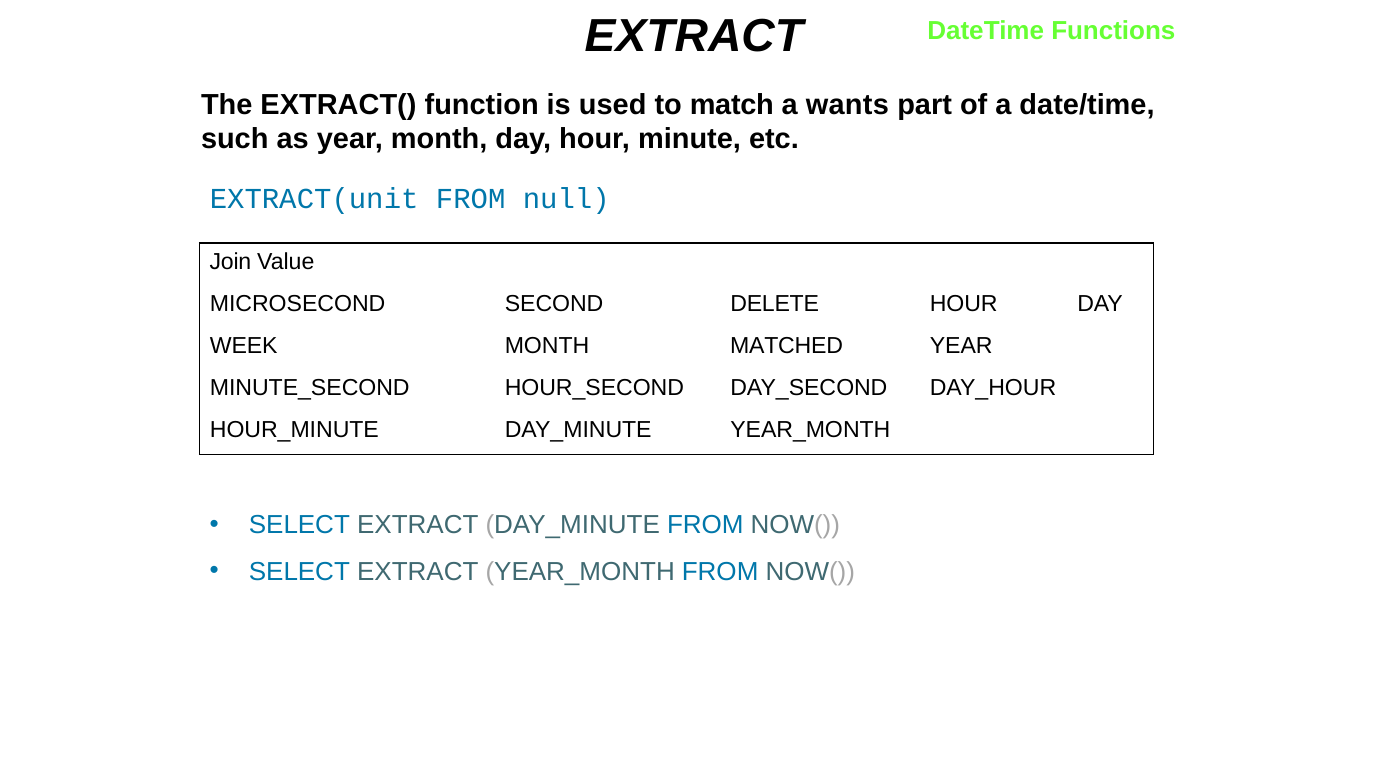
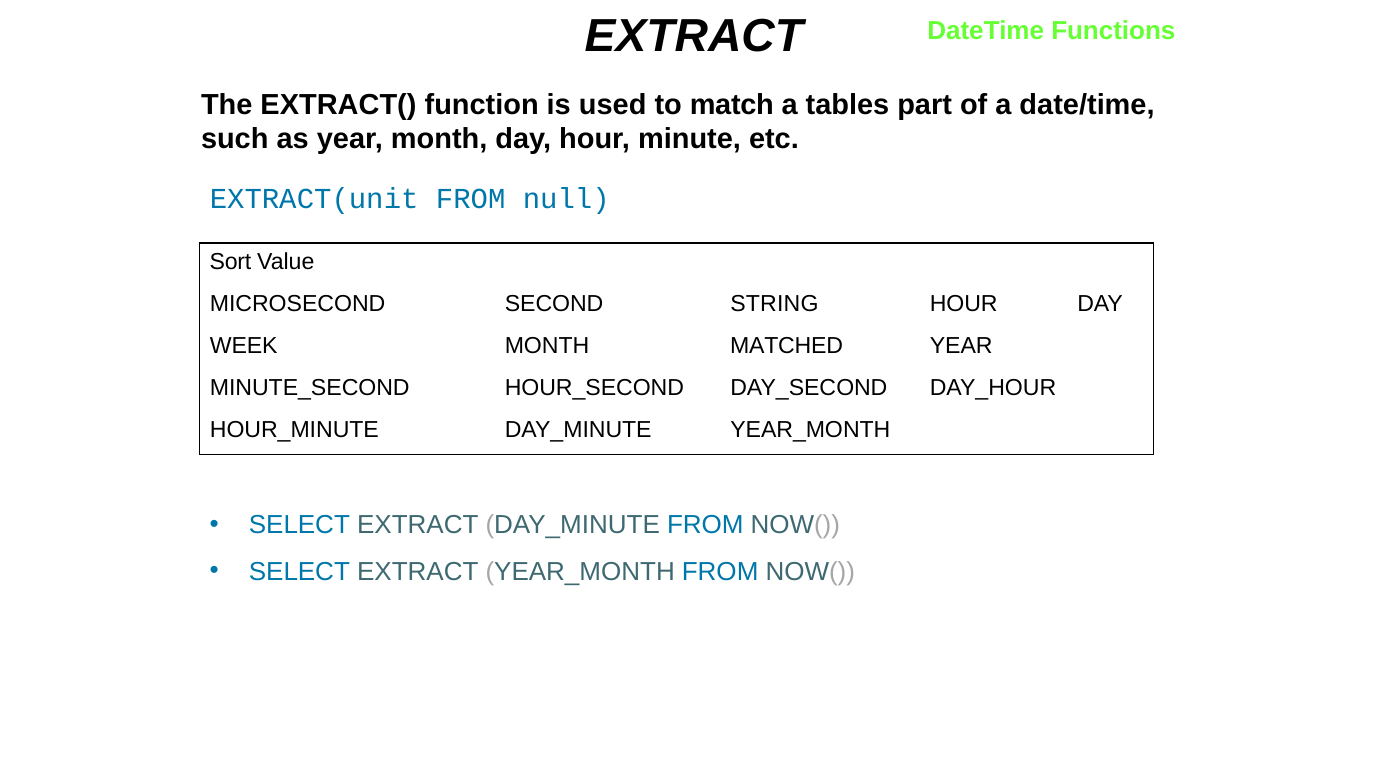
wants: wants -> tables (847, 105)
Join: Join -> Sort (230, 261)
DELETE: DELETE -> STRING (774, 304)
